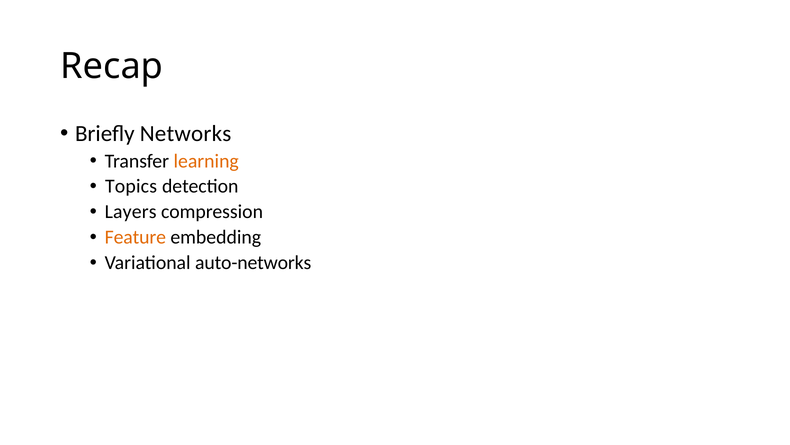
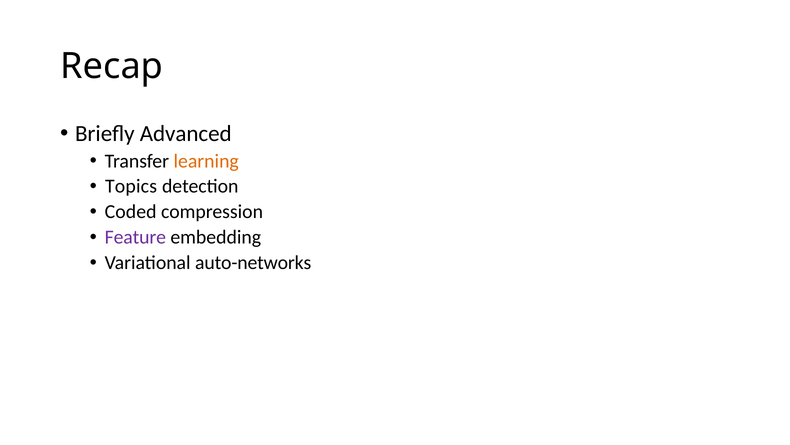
Networks: Networks -> Advanced (186, 134)
Layers: Layers -> Coded (131, 212)
Feature colour: orange -> purple (135, 237)
